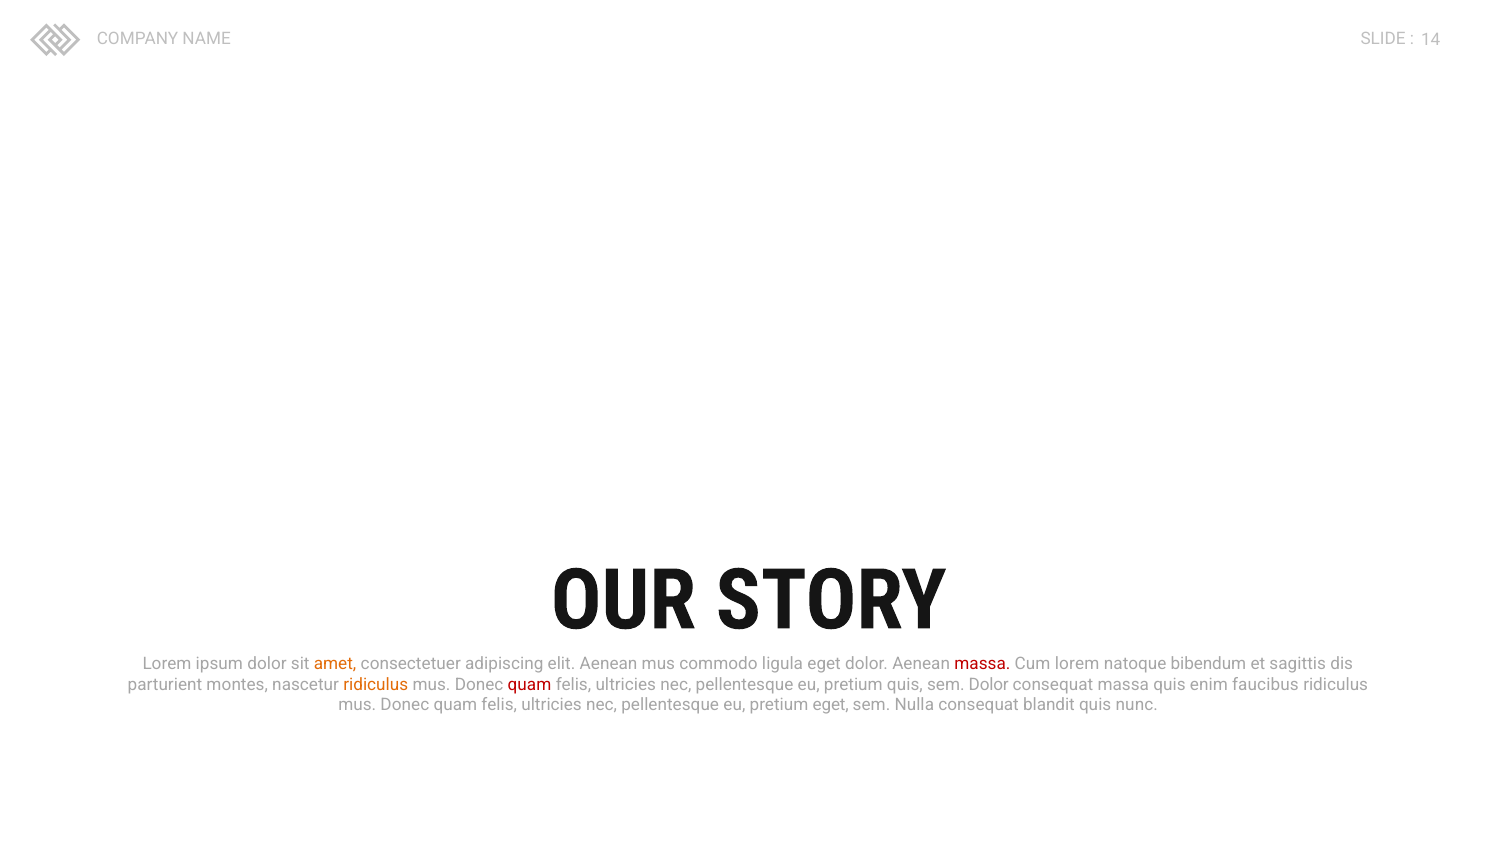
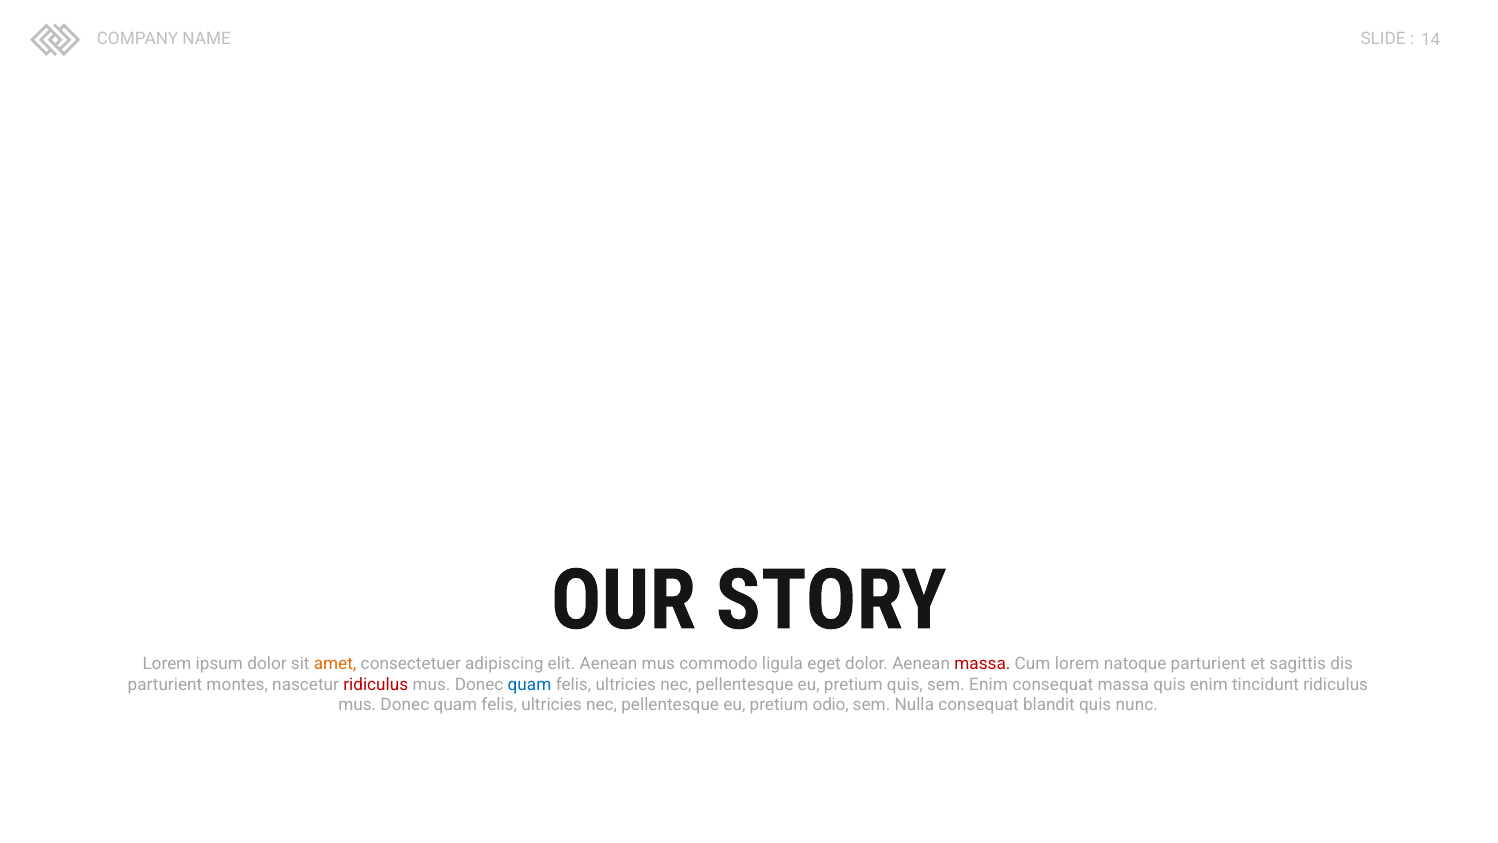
natoque bibendum: bibendum -> parturient (1208, 664)
ridiculus colour: orange -> red (376, 684)
quam colour: red -> blue (530, 684)
sem Dolor: Dolor -> Enim (989, 684)
faucibus: faucibus -> tincidunt (1265, 684)
pretium eget: eget -> odio (831, 705)
